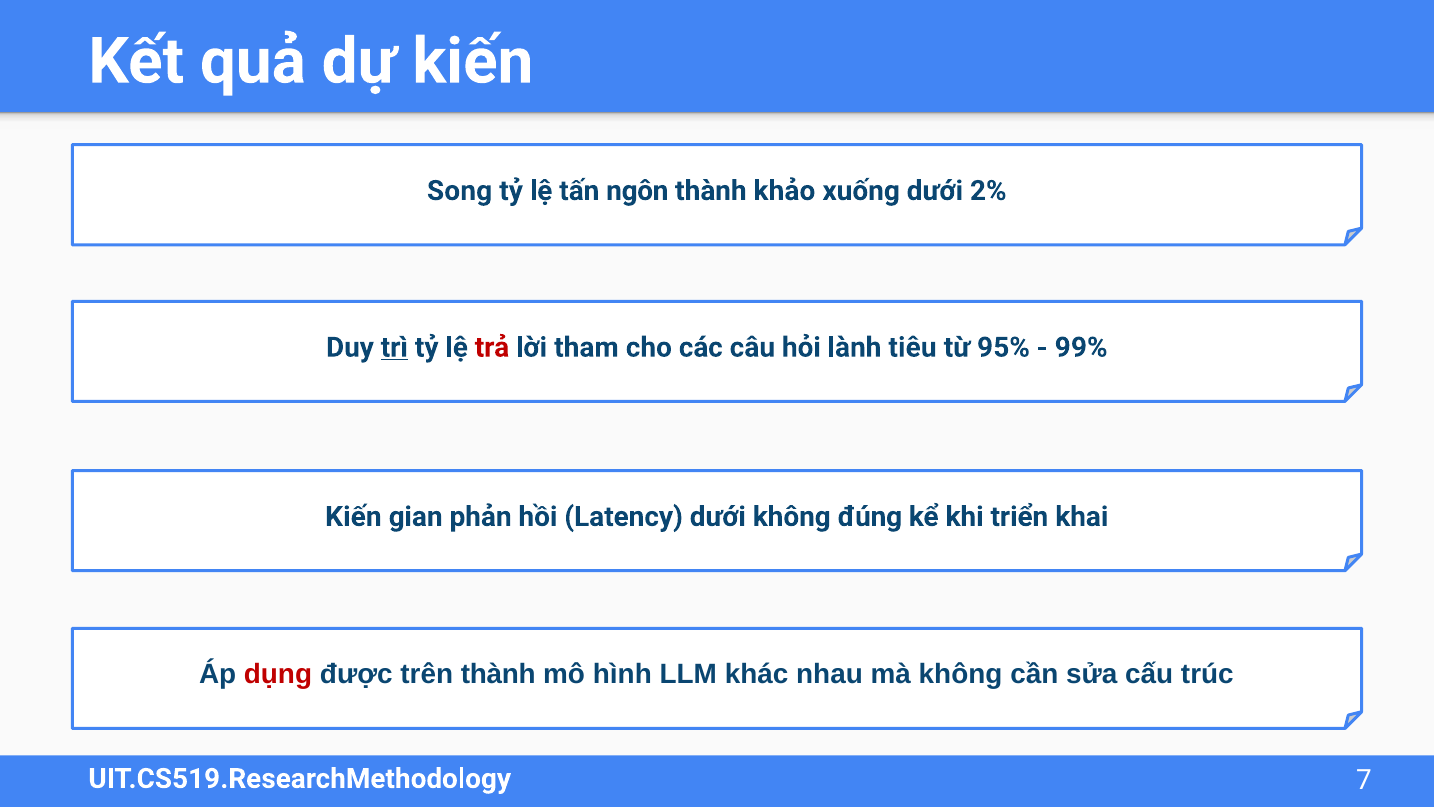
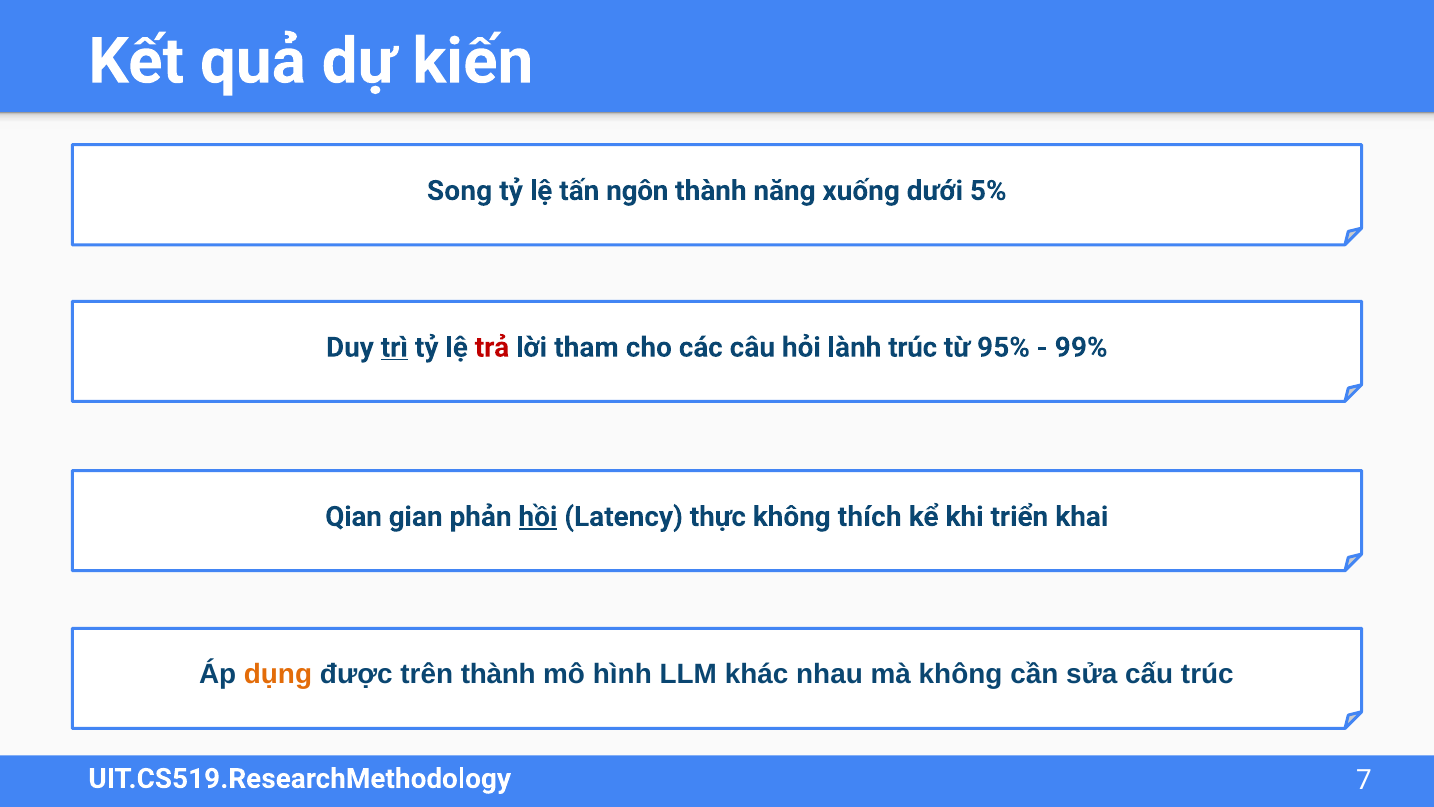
khảo: khảo -> năng (785, 191)
2%: 2% -> 5% (988, 191)
lành tiêu: tiêu -> trúc (913, 347)
Kiến: Kiến -> Qian (354, 517)
hồi underline: none -> present (538, 517)
Latency dưới: dưới -> thực (718, 517)
đúng: đúng -> thích (870, 517)
dụng colour: red -> orange (278, 674)
